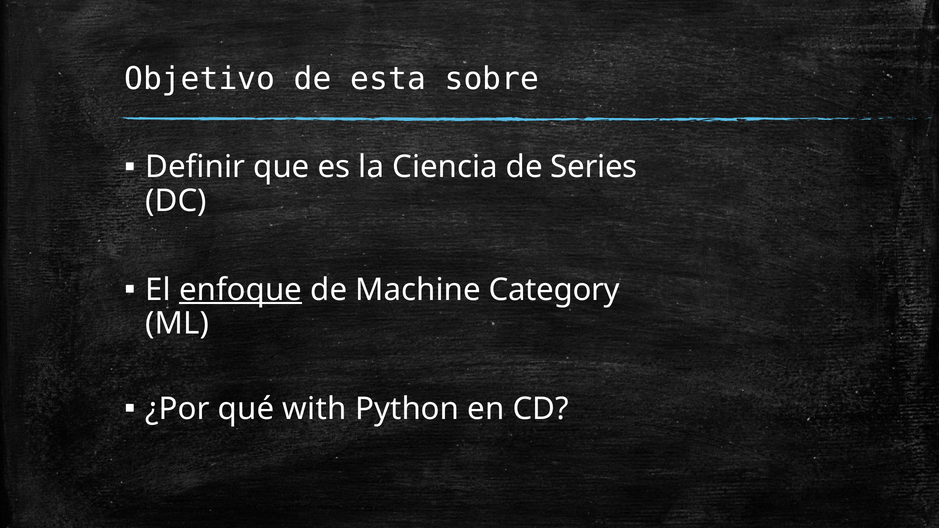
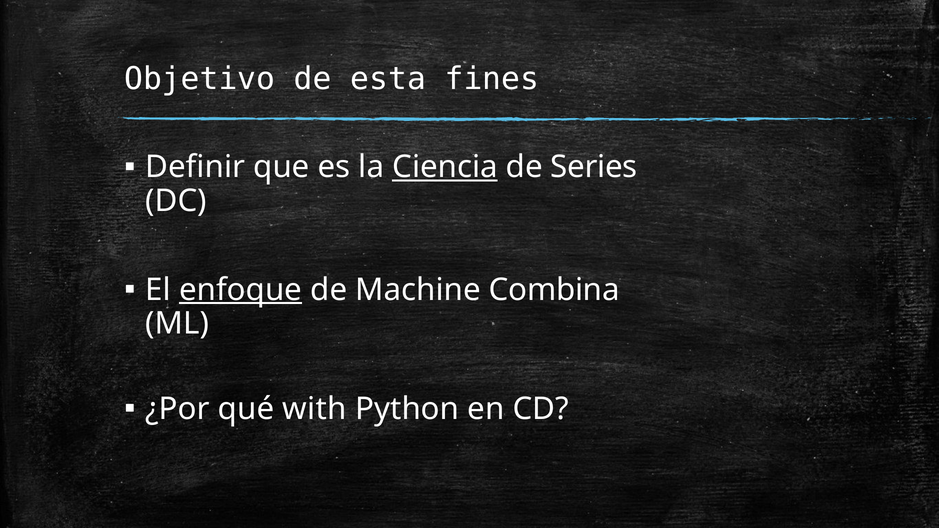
sobre: sobre -> fines (492, 79)
Ciencia underline: none -> present (445, 167)
Category: Category -> Combina (554, 290)
